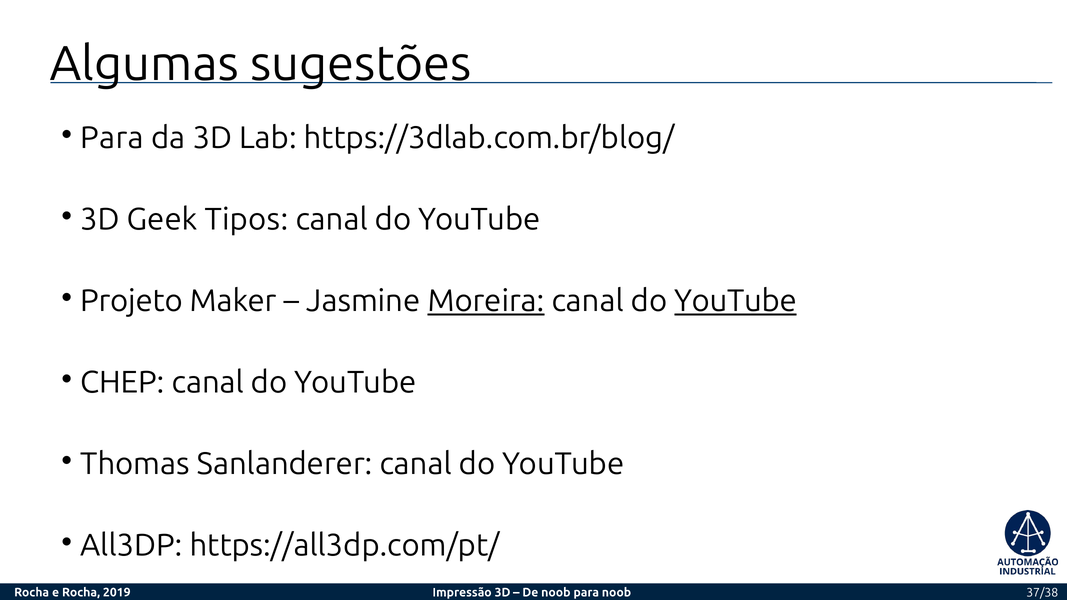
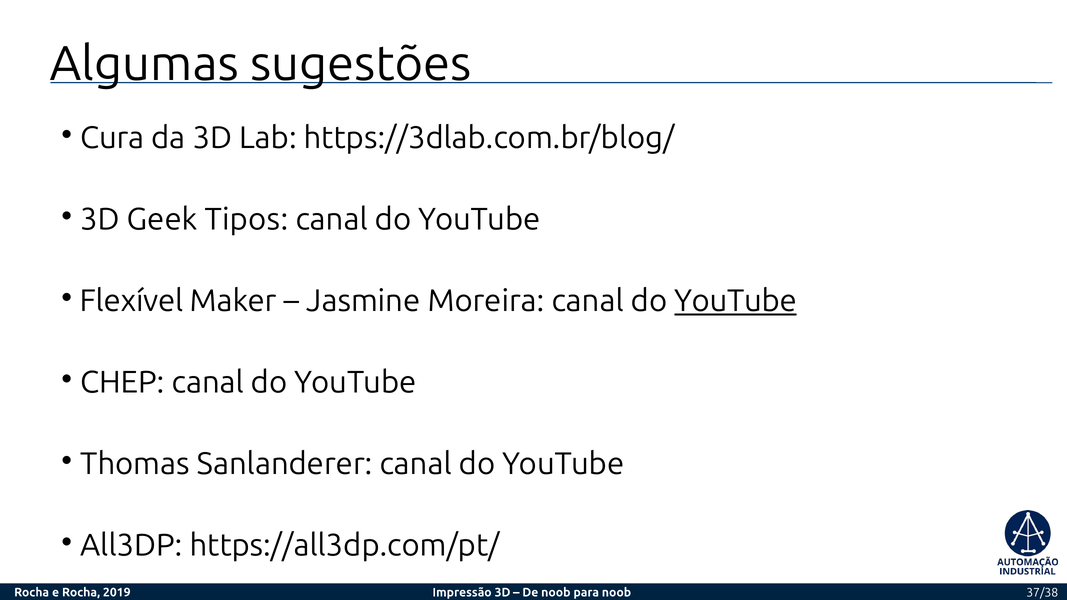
Para: Para -> Cura (112, 138)
Projeto: Projeto -> Flexível (132, 301)
Moreira underline: present -> none (486, 301)
